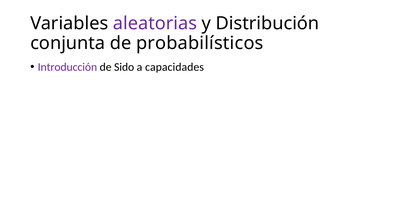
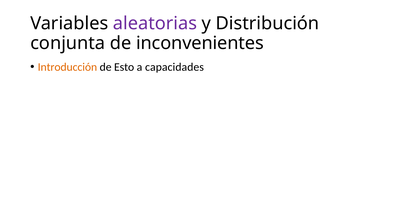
probabilísticos: probabilísticos -> inconvenientes (200, 43)
Introducción colour: purple -> orange (67, 67)
Sido: Sido -> Esto (124, 67)
